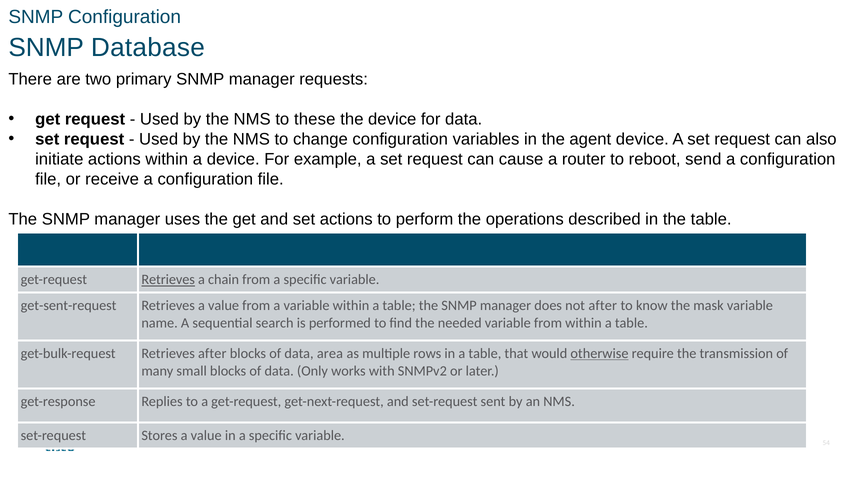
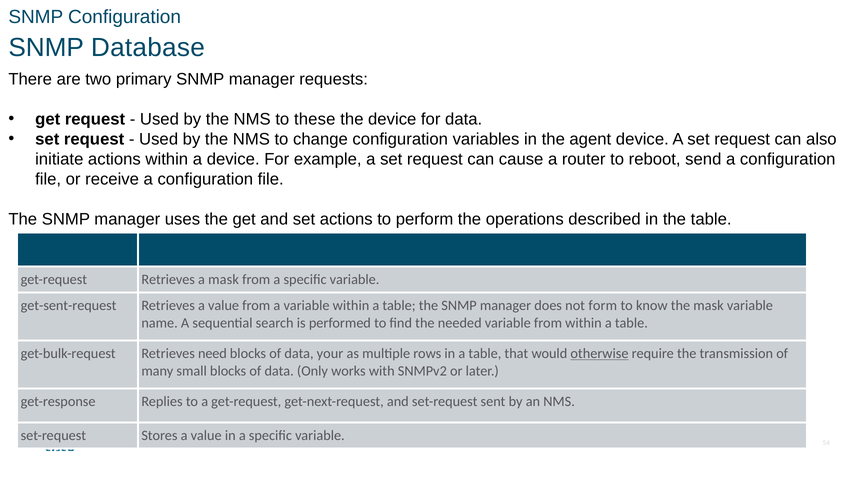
Retrieves underline: present -> none (168, 280)
a chain: chain -> mask (224, 280)
not after: after -> form (603, 305)
Retrieves after: after -> need (212, 354)
area: area -> your (330, 354)
